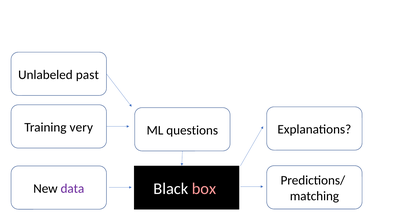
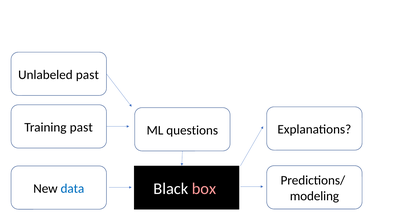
Training very: very -> past (81, 128)
data colour: purple -> blue (72, 189)
matching: matching -> modeling (314, 197)
